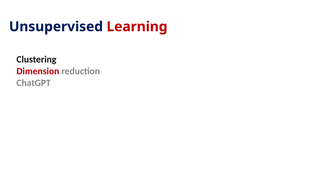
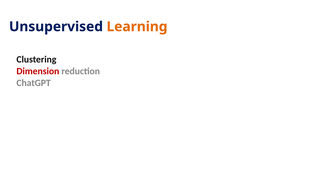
Learning colour: red -> orange (137, 27)
